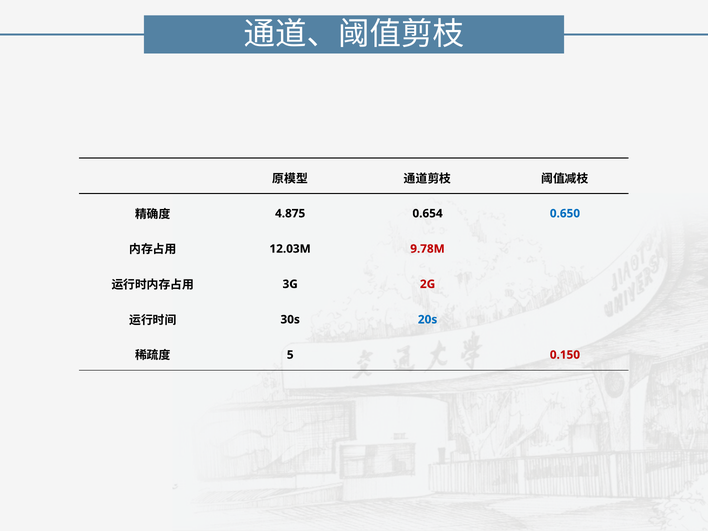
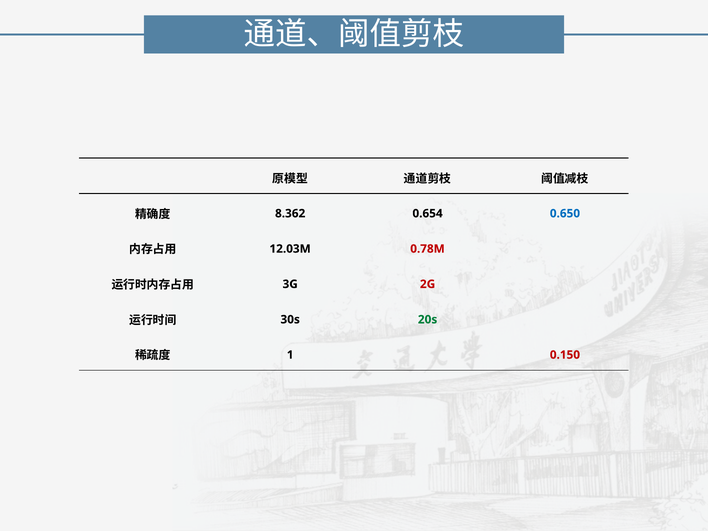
4.875: 4.875 -> 8.362 (290, 213)
9.78M: 9.78M -> 0.78M (428, 249)
20s colour: blue -> green (428, 320)
5: 5 -> 1 (290, 355)
